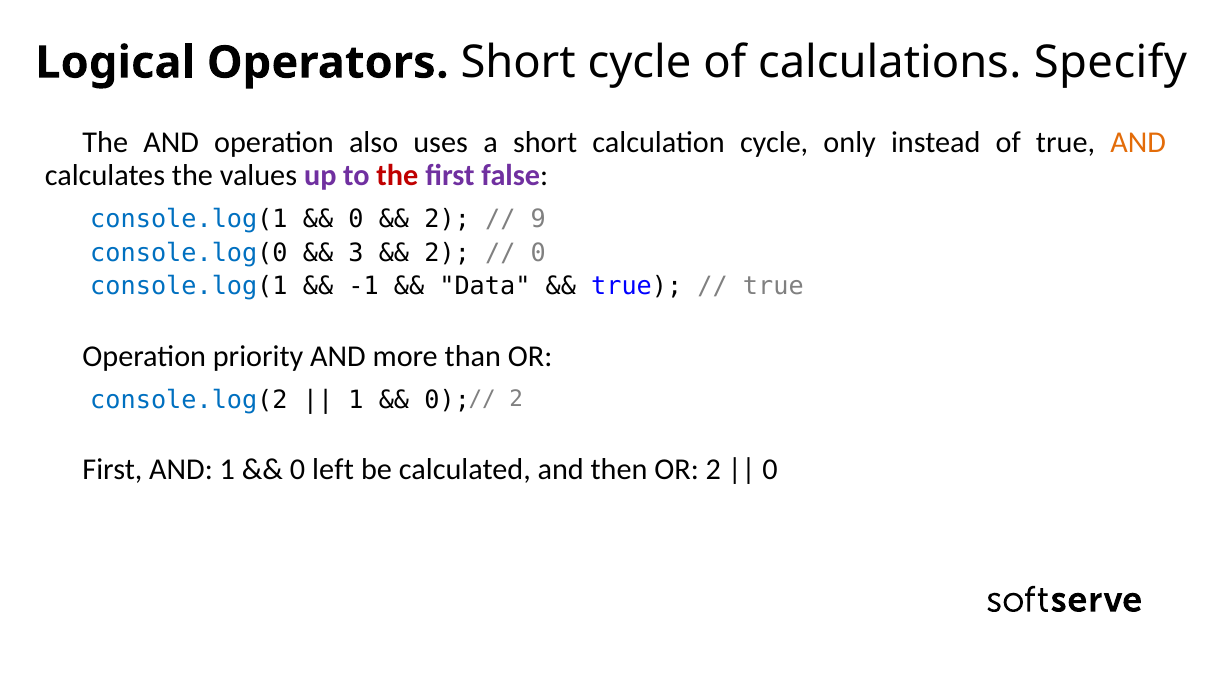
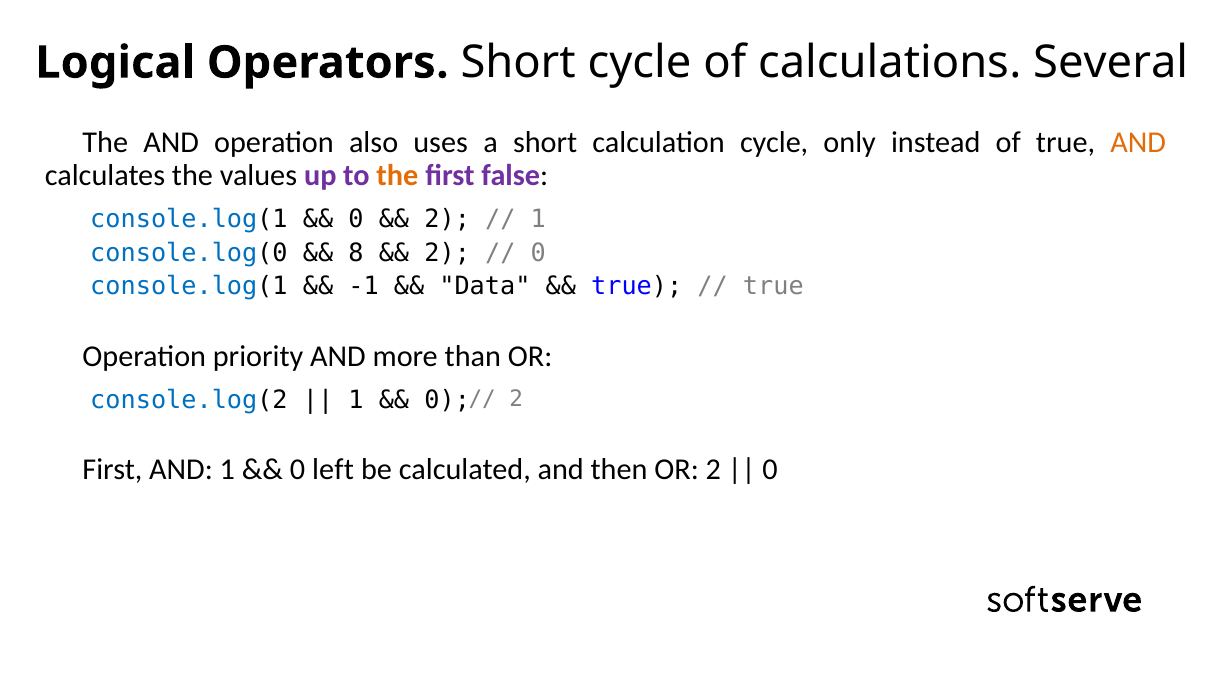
Specify: Specify -> Several (1111, 63)
the colour: red -> orange (397, 176)
9: 9 -> 1 (538, 219)
3: 3 -> 8 (356, 253)
